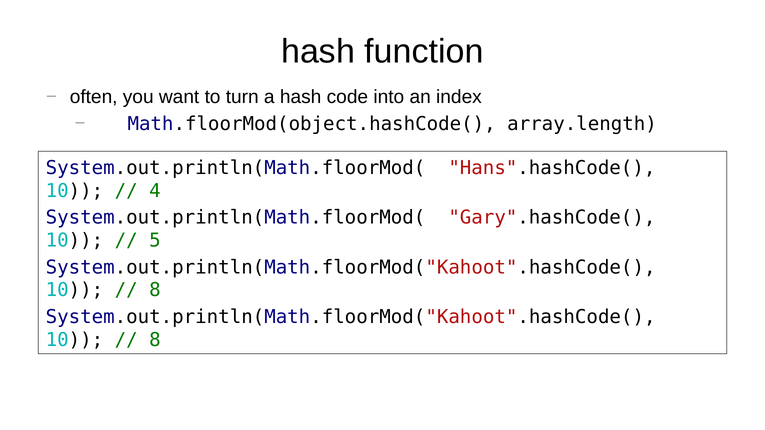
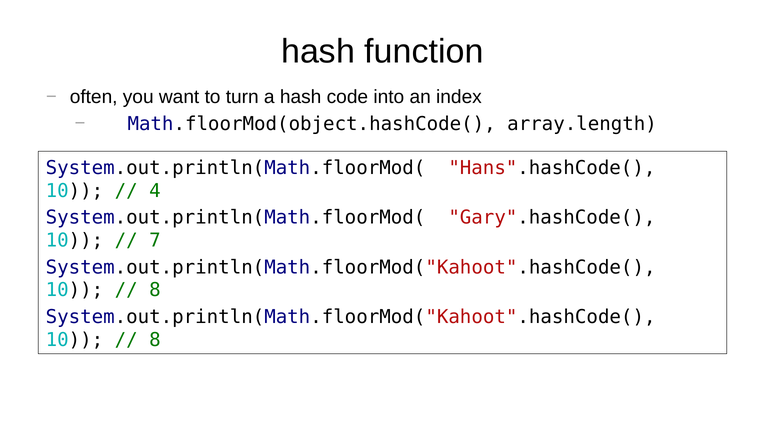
5: 5 -> 7 (155, 241)
